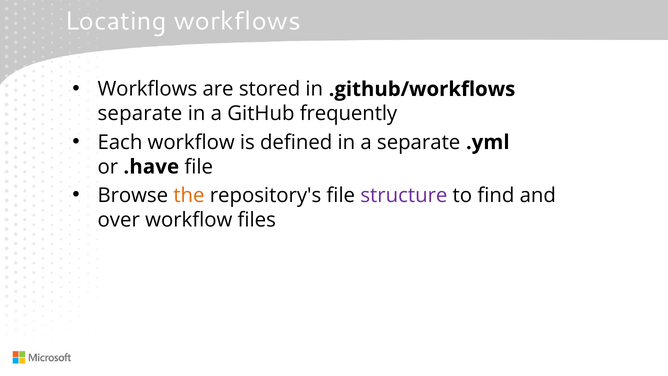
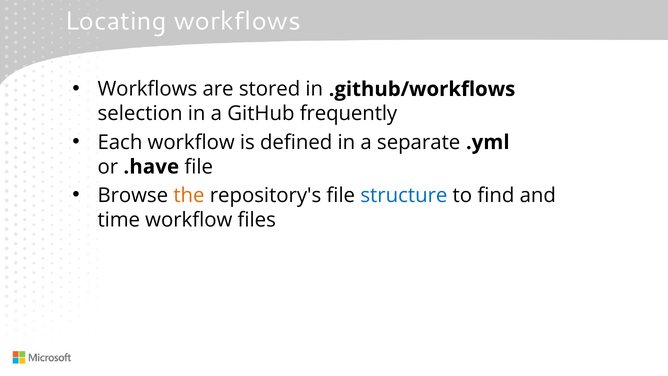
separate: separate -> selection (140, 114)
structure colour: purple -> blue (404, 195)
over: over -> time (119, 220)
